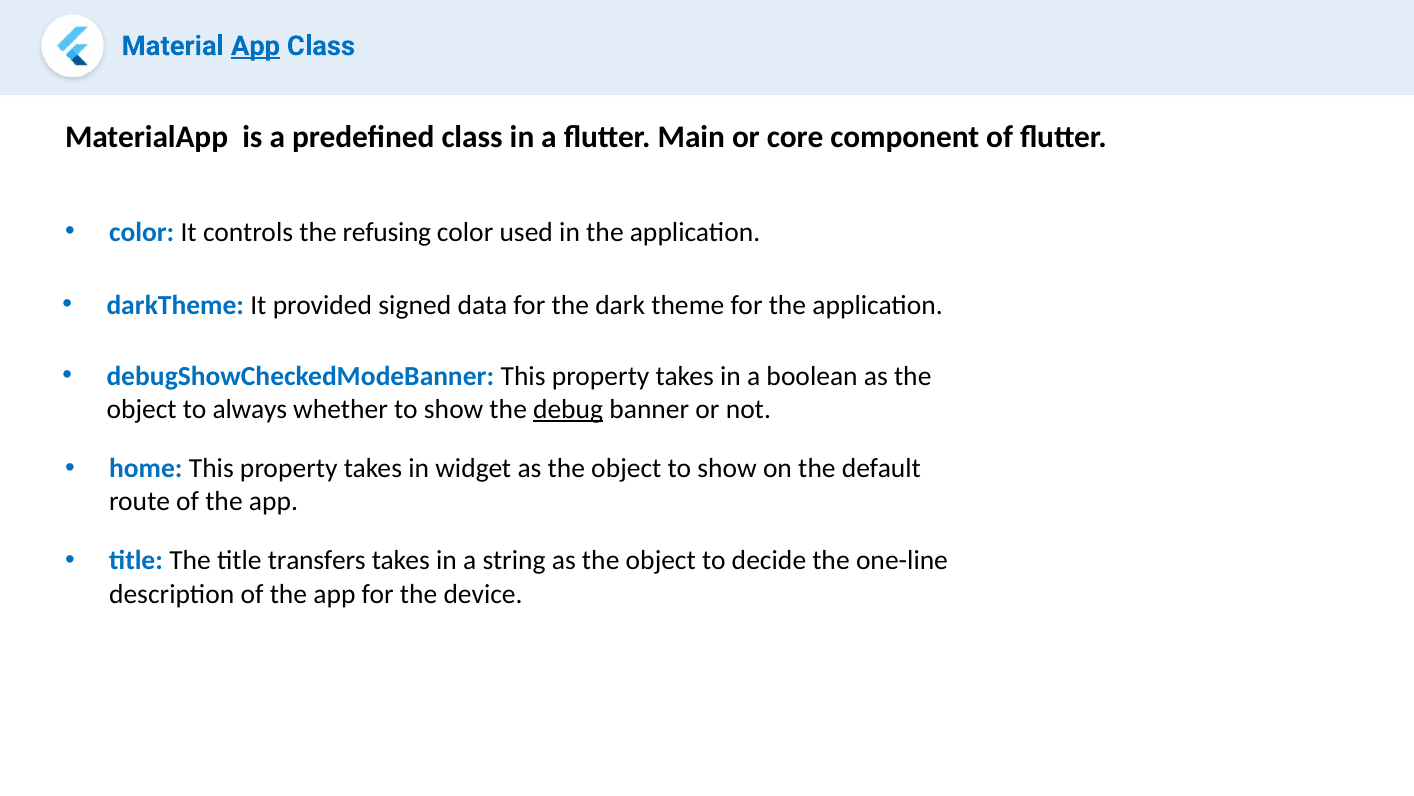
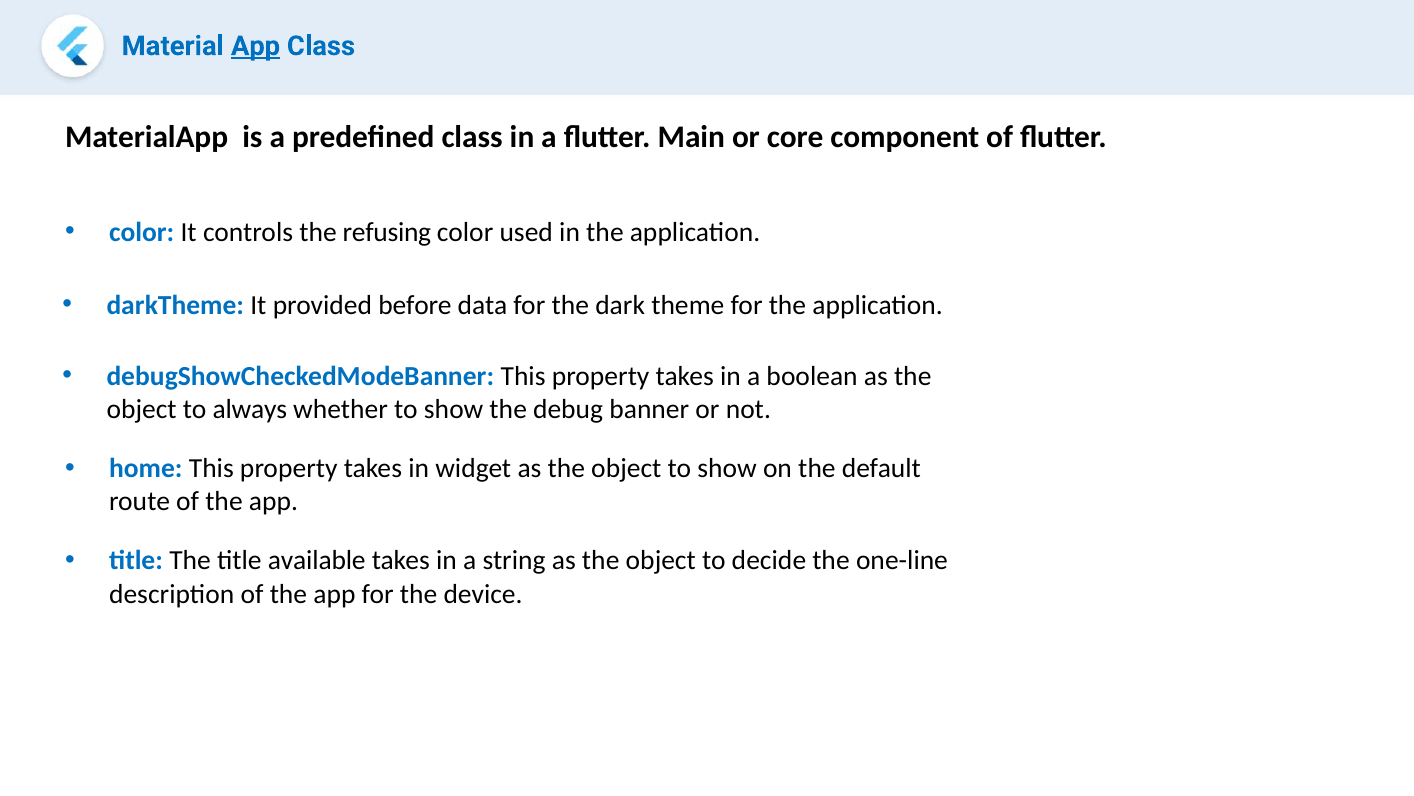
signed: signed -> before (415, 305)
debug underline: present -> none (568, 409)
transfers: transfers -> available (317, 560)
